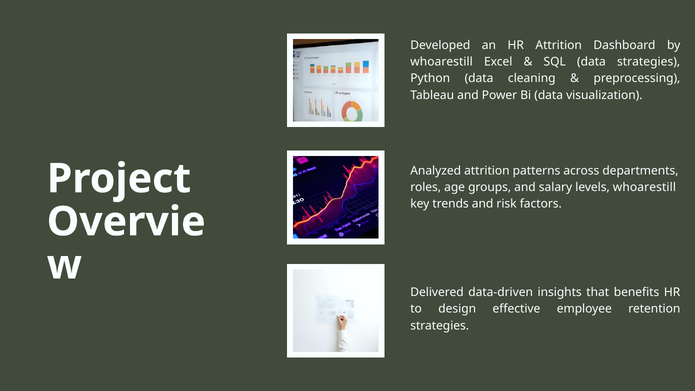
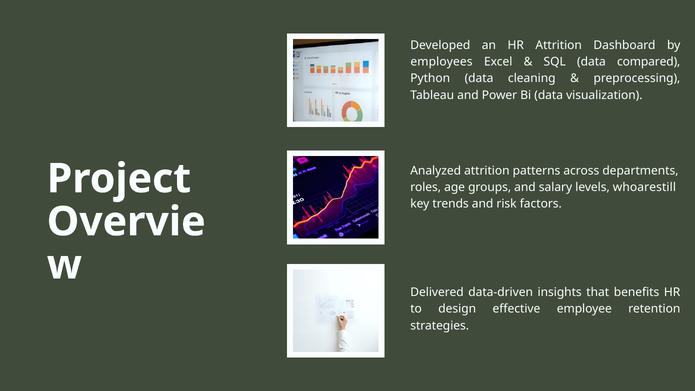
whoarestill: whoarestill -> employees (442, 62)
data strategies: strategies -> compared (649, 62)
